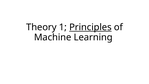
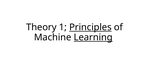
Learning underline: none -> present (93, 37)
